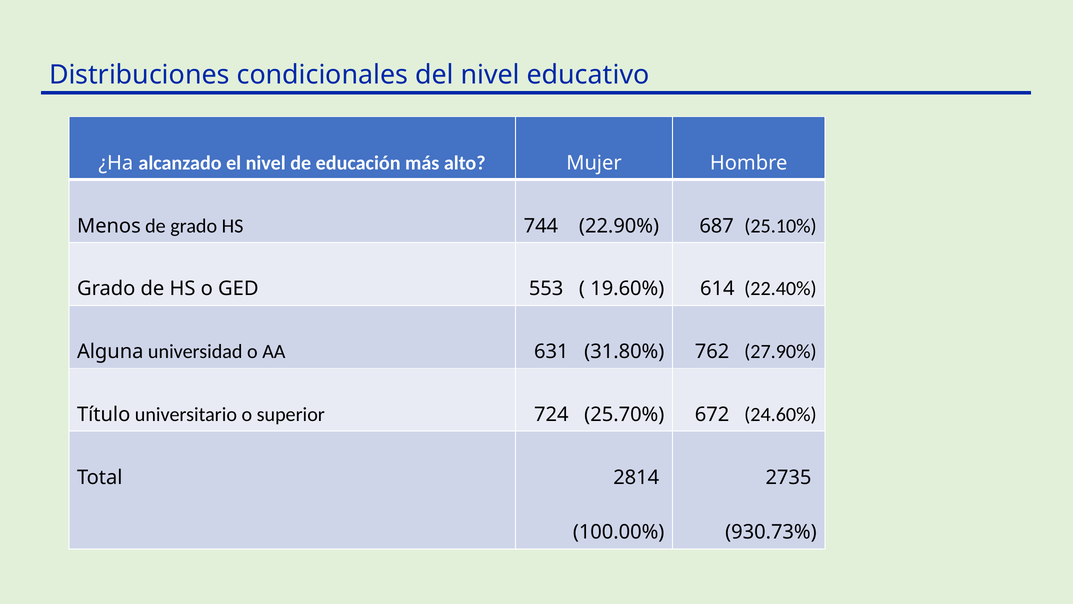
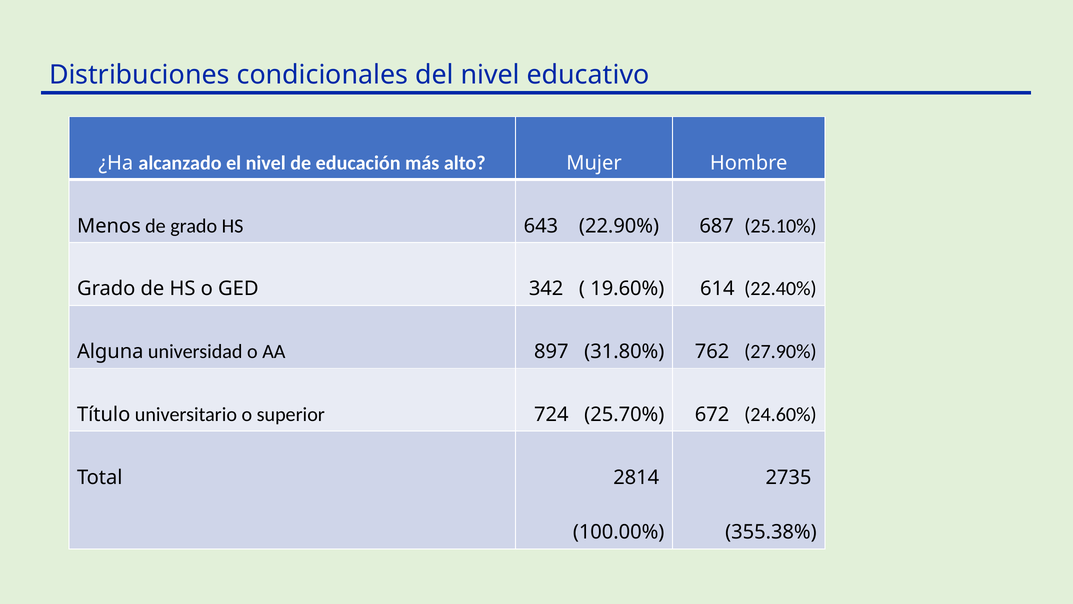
744: 744 -> 643 (541, 226)
553: 553 -> 342 (546, 289)
631: 631 -> 897 (551, 351)
930.73%: 930.73% -> 355.38% (771, 532)
